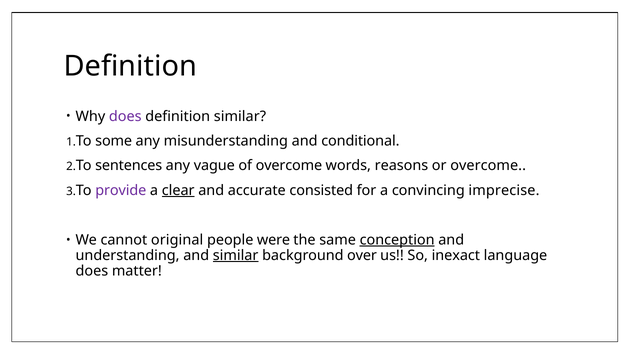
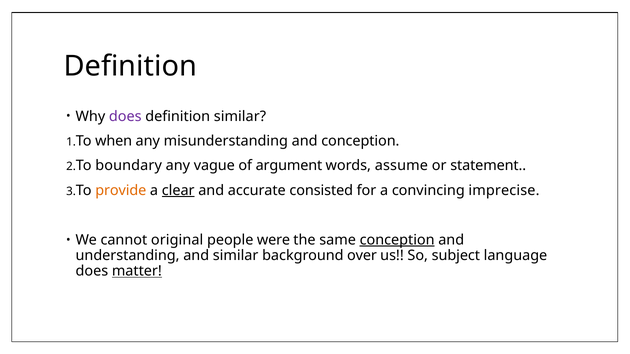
some: some -> when (114, 141)
and conditional: conditional -> conception (360, 141)
sentences: sentences -> boundary (129, 166)
of overcome: overcome -> argument (289, 166)
reasons: reasons -> assume (401, 166)
or overcome: overcome -> statement (488, 166)
provide colour: purple -> orange (121, 191)
similar underline: present -> none (236, 256)
inexact: inexact -> subject (456, 256)
matter underline: none -> present (137, 271)
